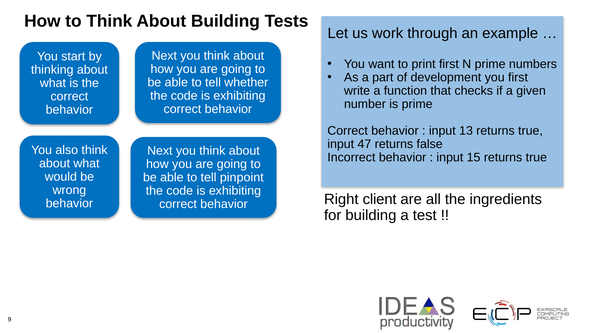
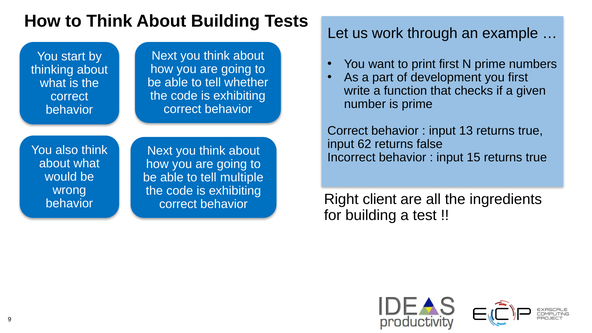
47: 47 -> 62 (364, 144)
pinpoint: pinpoint -> multiple (242, 177)
